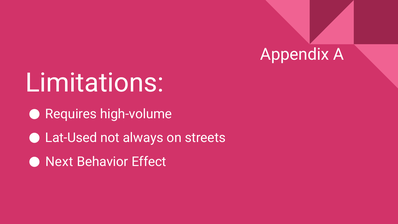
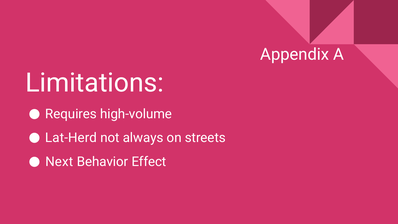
Lat-Used: Lat-Used -> Lat-Herd (71, 138)
